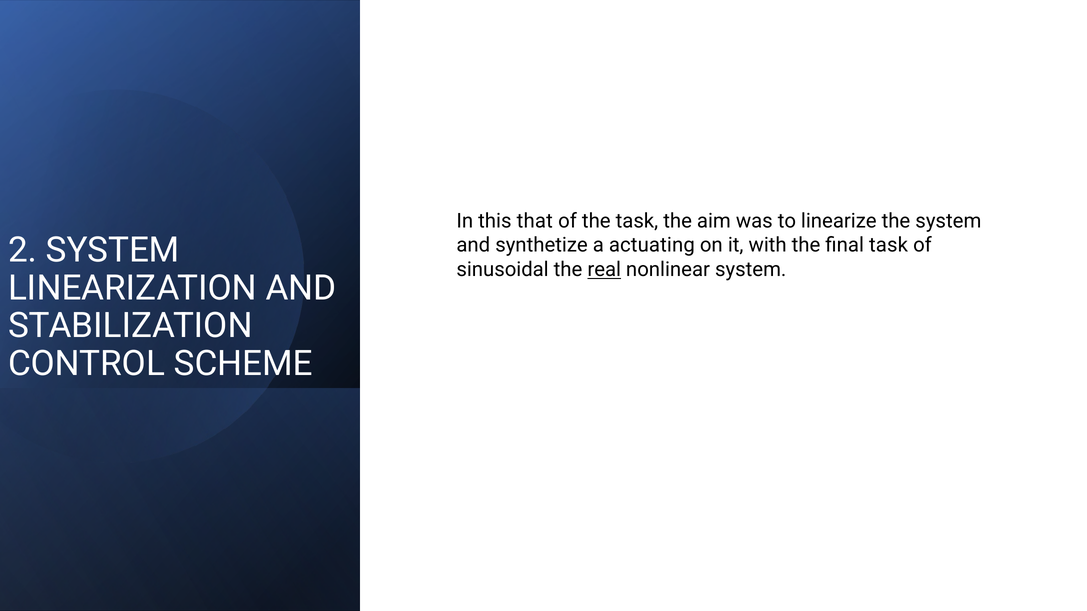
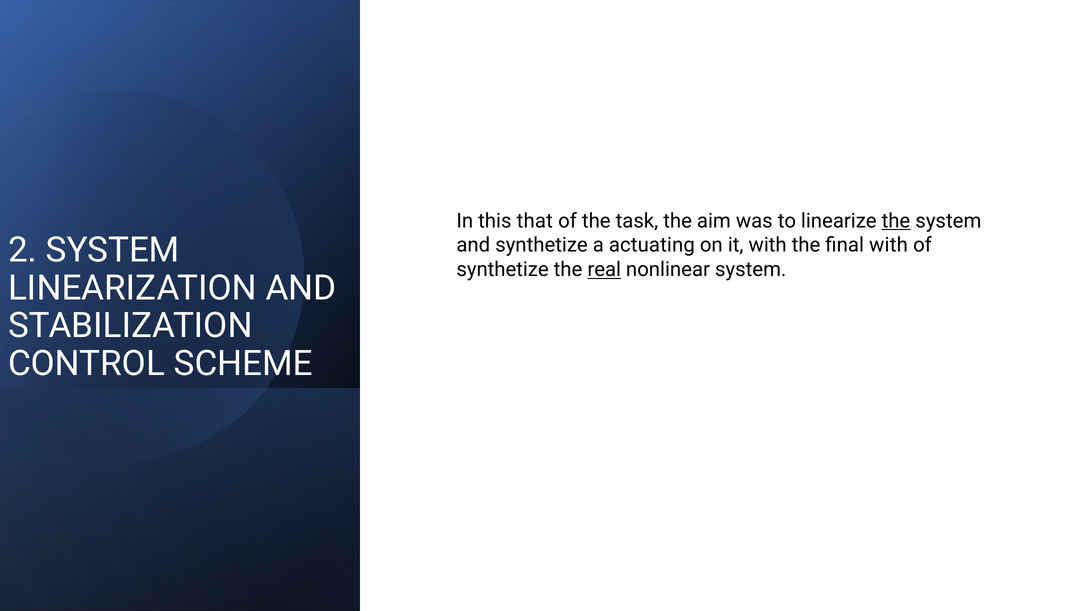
the underline: none -> present (896, 221)
final task: task -> with (888, 245)
sinusoidal: sinusoidal -> synthetize (503, 270)
